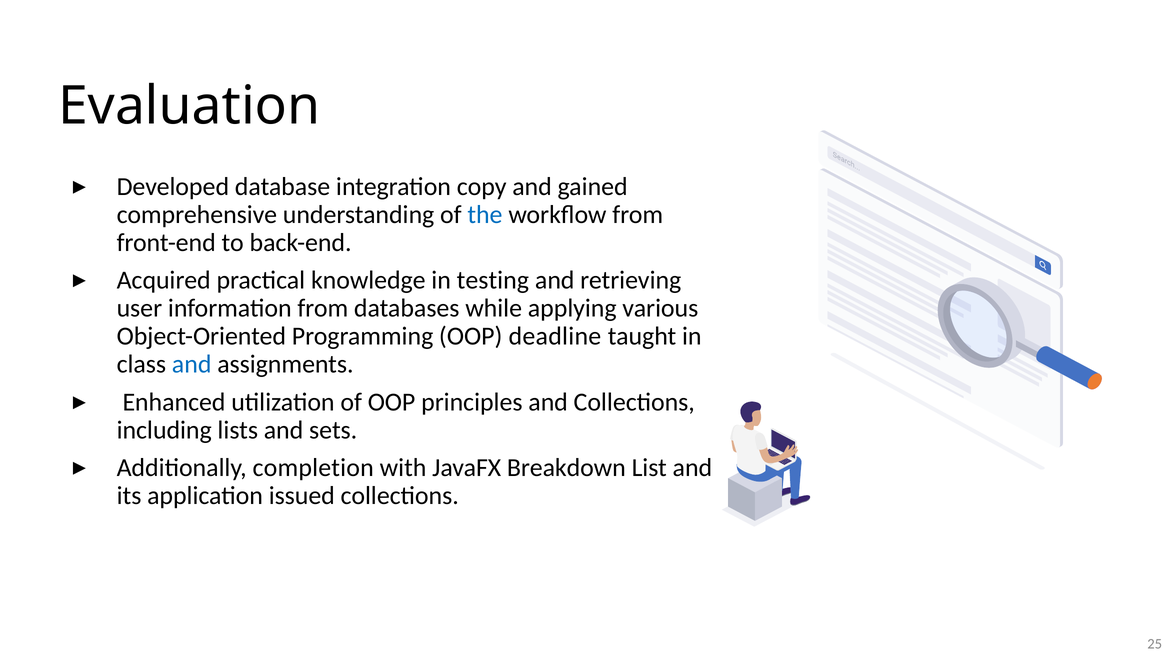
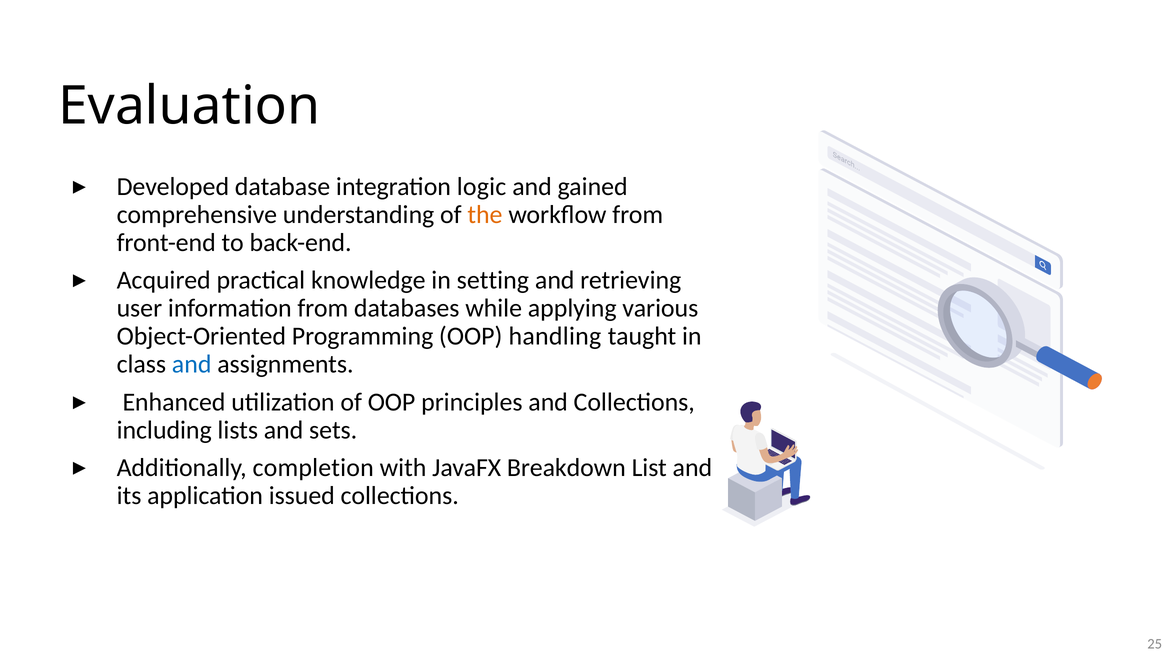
copy: copy -> logic (482, 186)
the colour: blue -> orange (485, 214)
testing: testing -> setting (493, 280)
deadline: deadline -> handling (555, 336)
